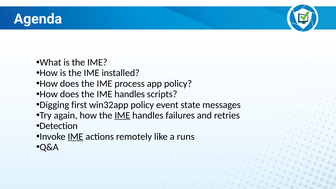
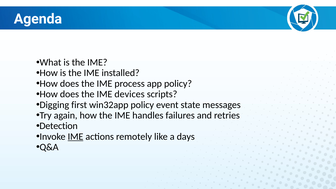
does the IME handles: handles -> devices (130, 94)
IME underline: present -> none (122, 115)
runs: runs -> days (186, 137)
